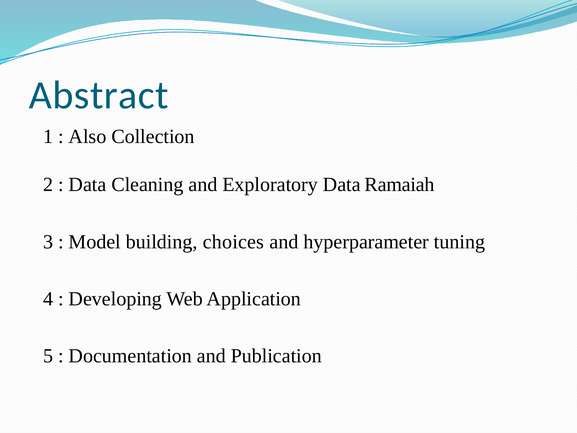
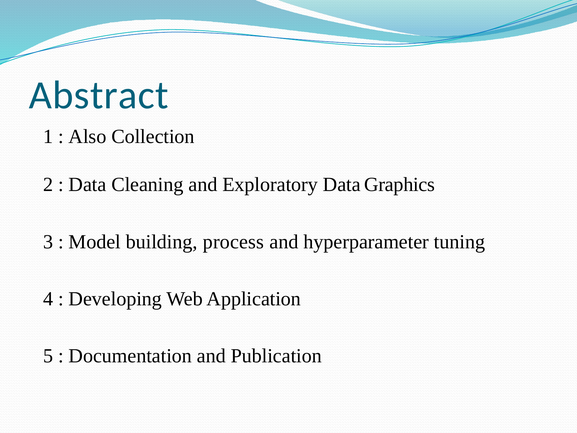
Ramaiah: Ramaiah -> Graphics (400, 185)
choices: choices -> process (233, 242)
